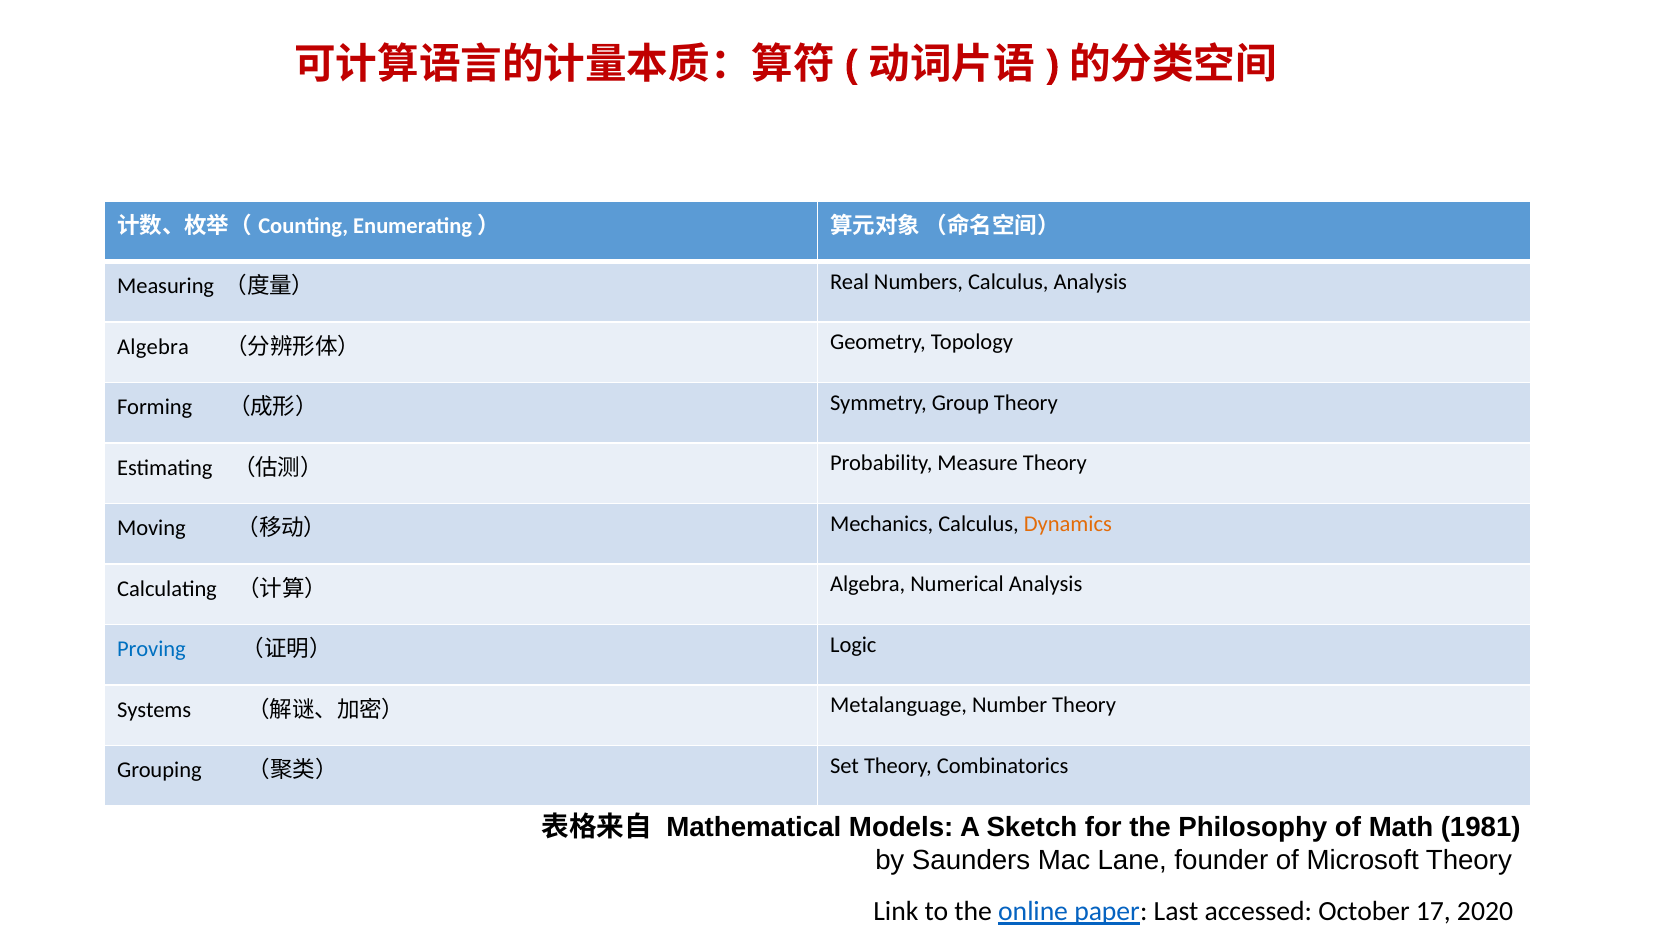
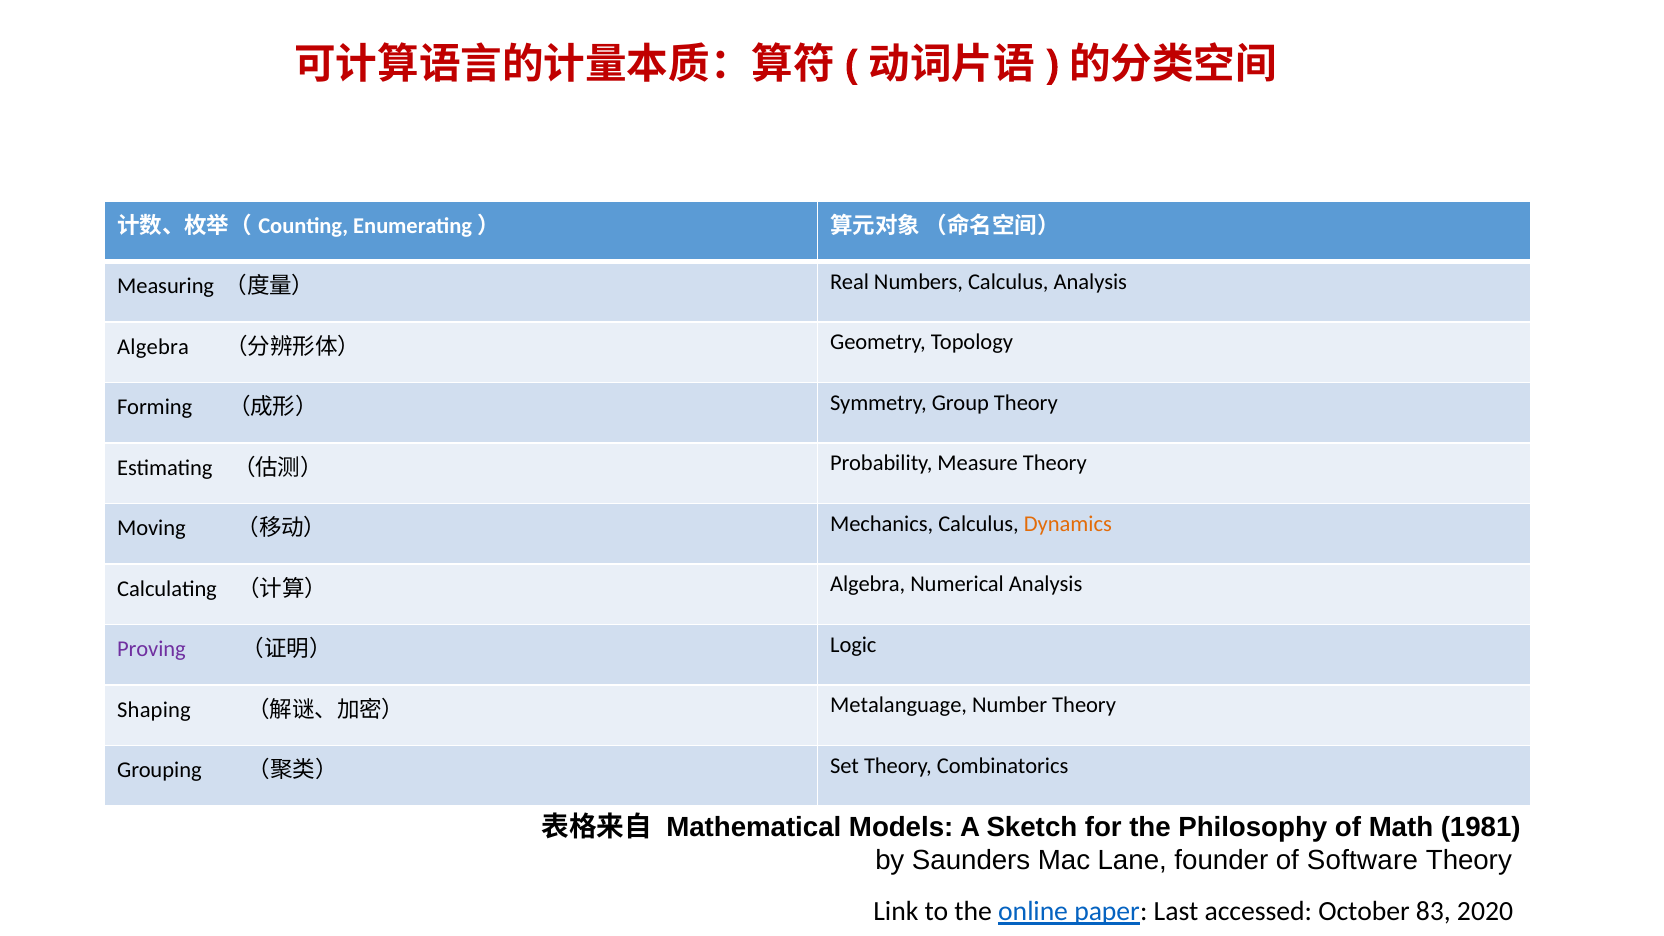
Proving colour: blue -> purple (151, 649)
Systems: Systems -> Shaping (154, 710)
Microsoft: Microsoft -> Software (1362, 860)
17: 17 -> 83 (1433, 911)
